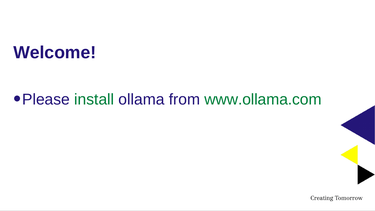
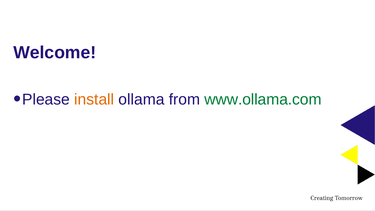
install colour: green -> orange (94, 99)
